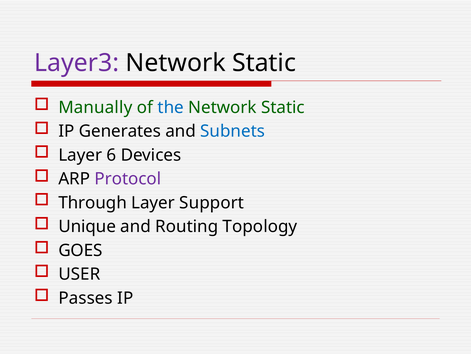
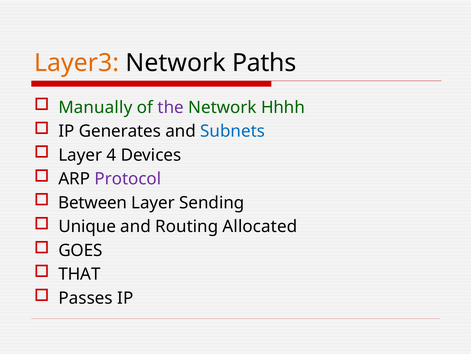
Layer3 colour: purple -> orange (77, 63)
Static: Static -> Paths (264, 63)
the colour: blue -> purple (171, 107)
Static: Static -> Hhhh (283, 107)
6: 6 -> 4 (111, 155)
Through: Through -> Between (93, 202)
Support: Support -> Sending (212, 202)
Topology: Topology -> Allocated (260, 226)
USER: USER -> THAT (79, 274)
